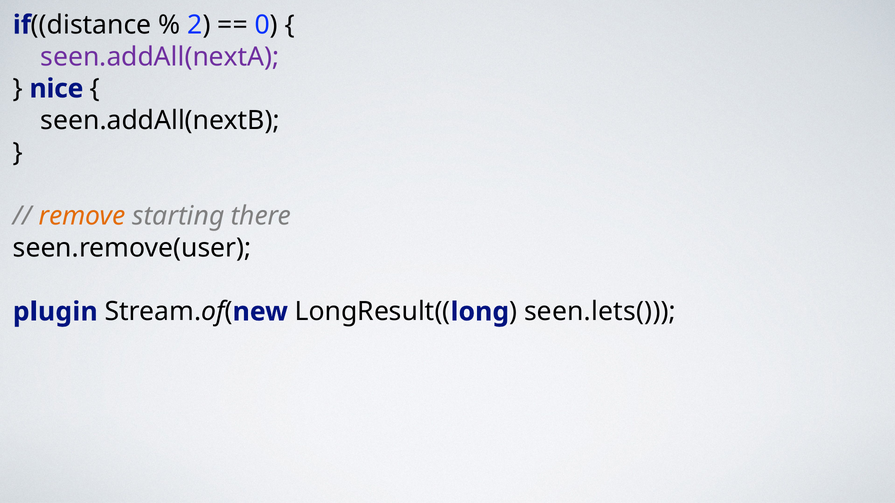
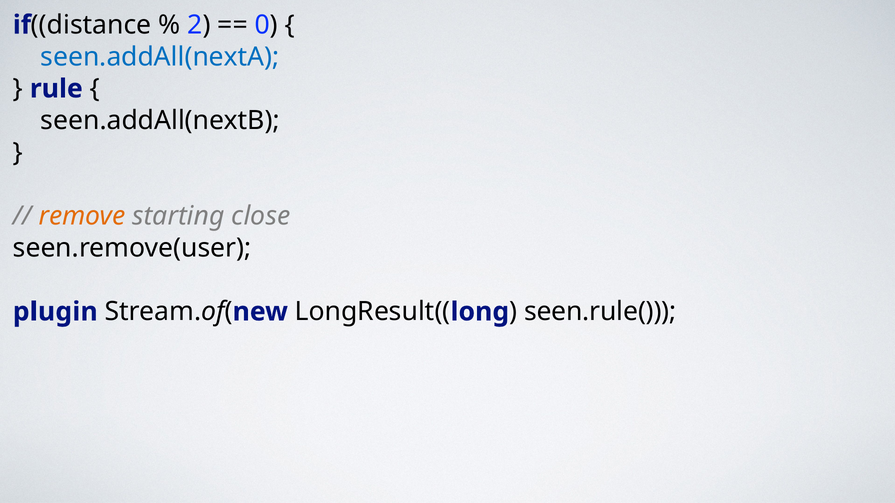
seen.addAll(nextA colour: purple -> blue (160, 57)
nice: nice -> rule (56, 89)
there: there -> close (261, 216)
seen.lets(: seen.lets( -> seen.rule( (600, 312)
